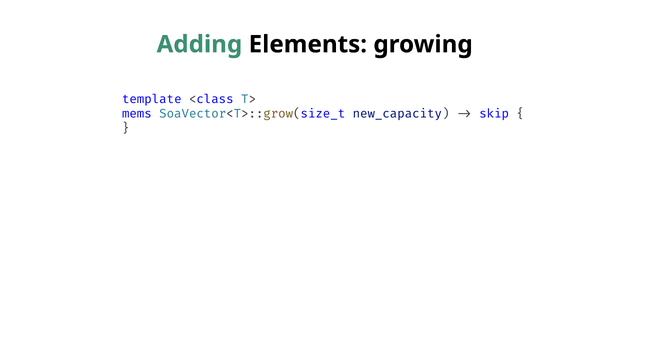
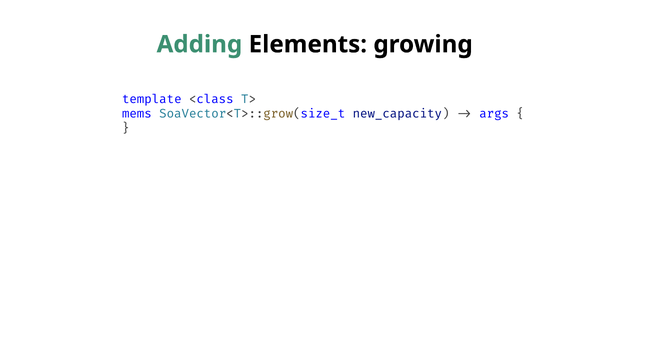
skip: skip -> args (494, 114)
